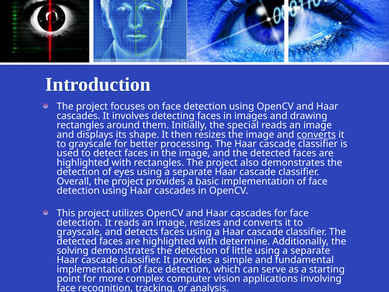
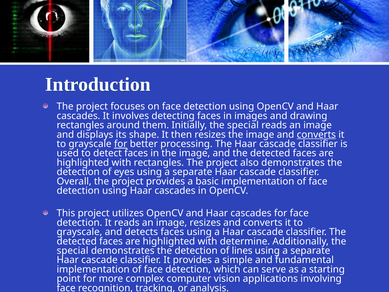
for underline: none -> present (121, 144)
solving: solving -> special (73, 250)
little: little -> lines (242, 250)
